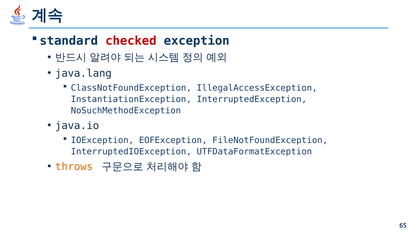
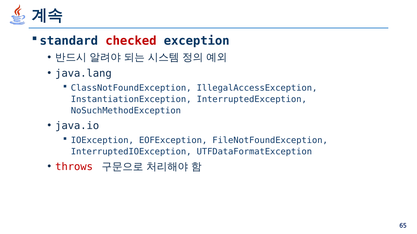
throws colour: orange -> red (74, 167)
